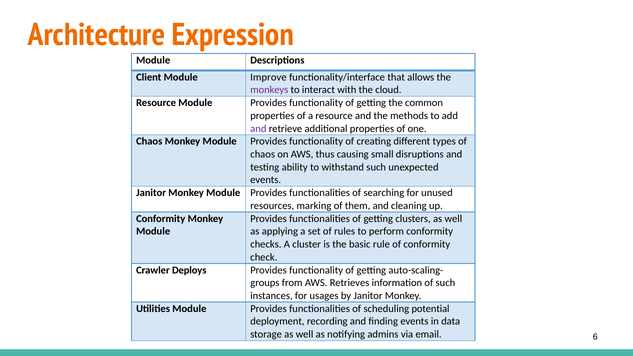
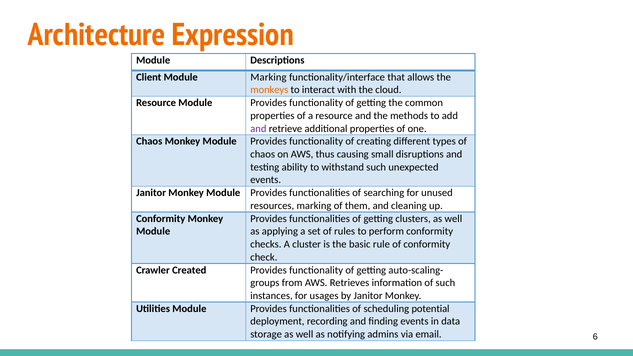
Module Improve: Improve -> Marking (269, 77)
monkeys colour: purple -> orange (269, 90)
Deploys: Deploys -> Created (189, 270)
